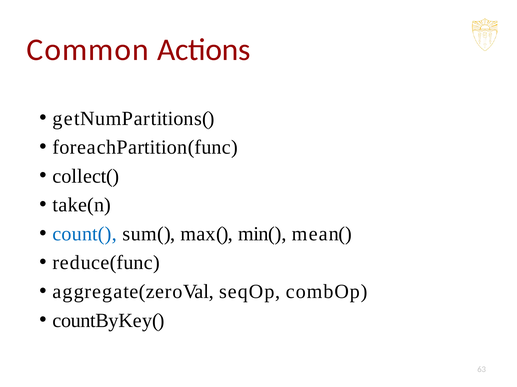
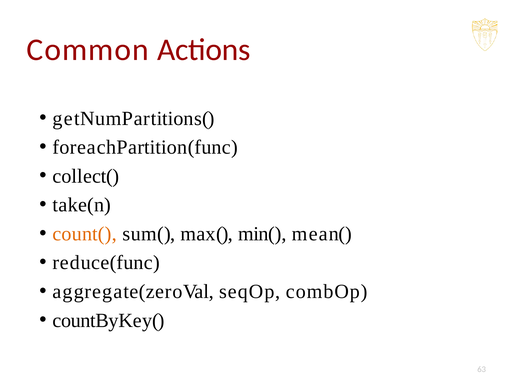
count( colour: blue -> orange (85, 234)
